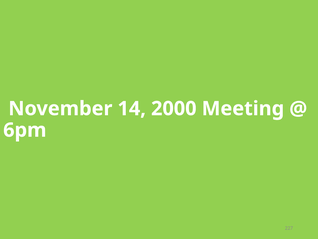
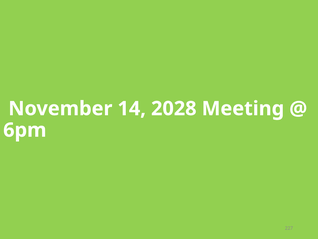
2000: 2000 -> 2028 (174, 108)
